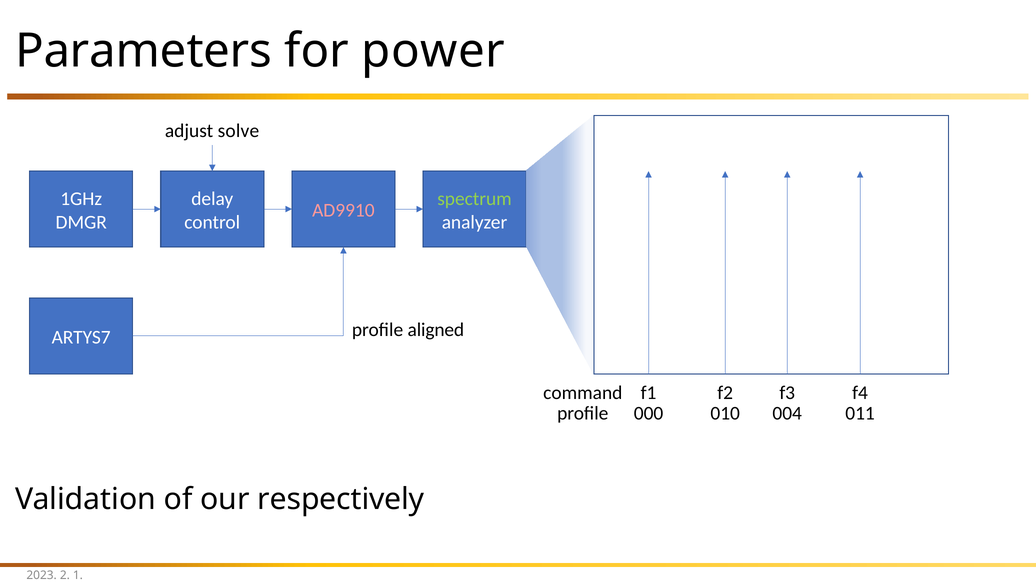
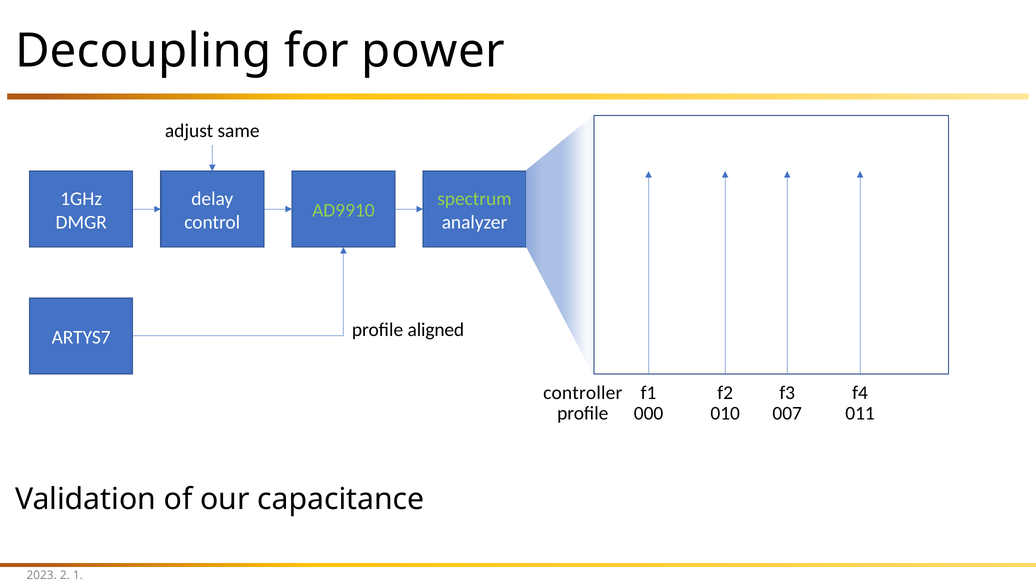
Parameters: Parameters -> Decoupling (143, 51)
solve: solve -> same (239, 131)
AD9910 colour: pink -> light green (343, 210)
command: command -> controller (583, 393)
004: 004 -> 007 (787, 413)
respectively: respectively -> capacitance (341, 499)
